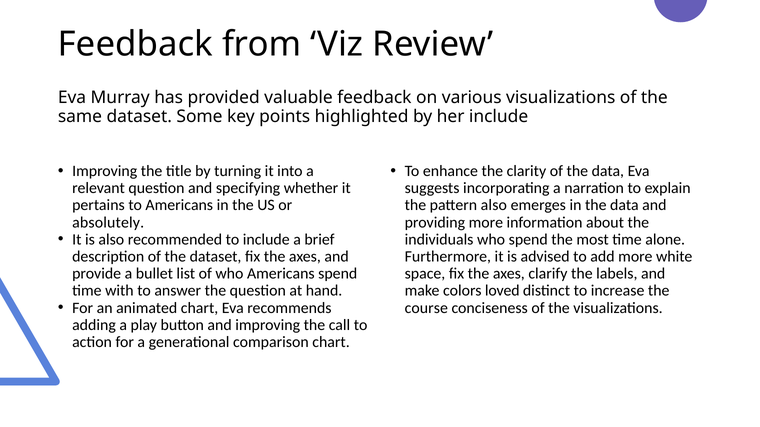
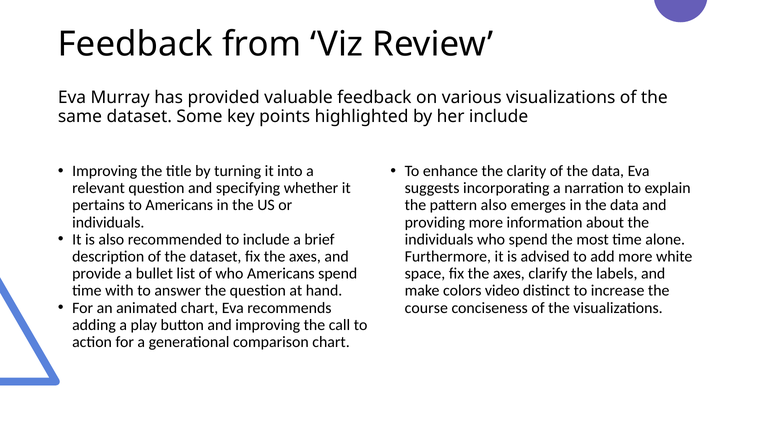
absolutely: absolutely -> individuals (108, 223)
loved: loved -> video (502, 291)
